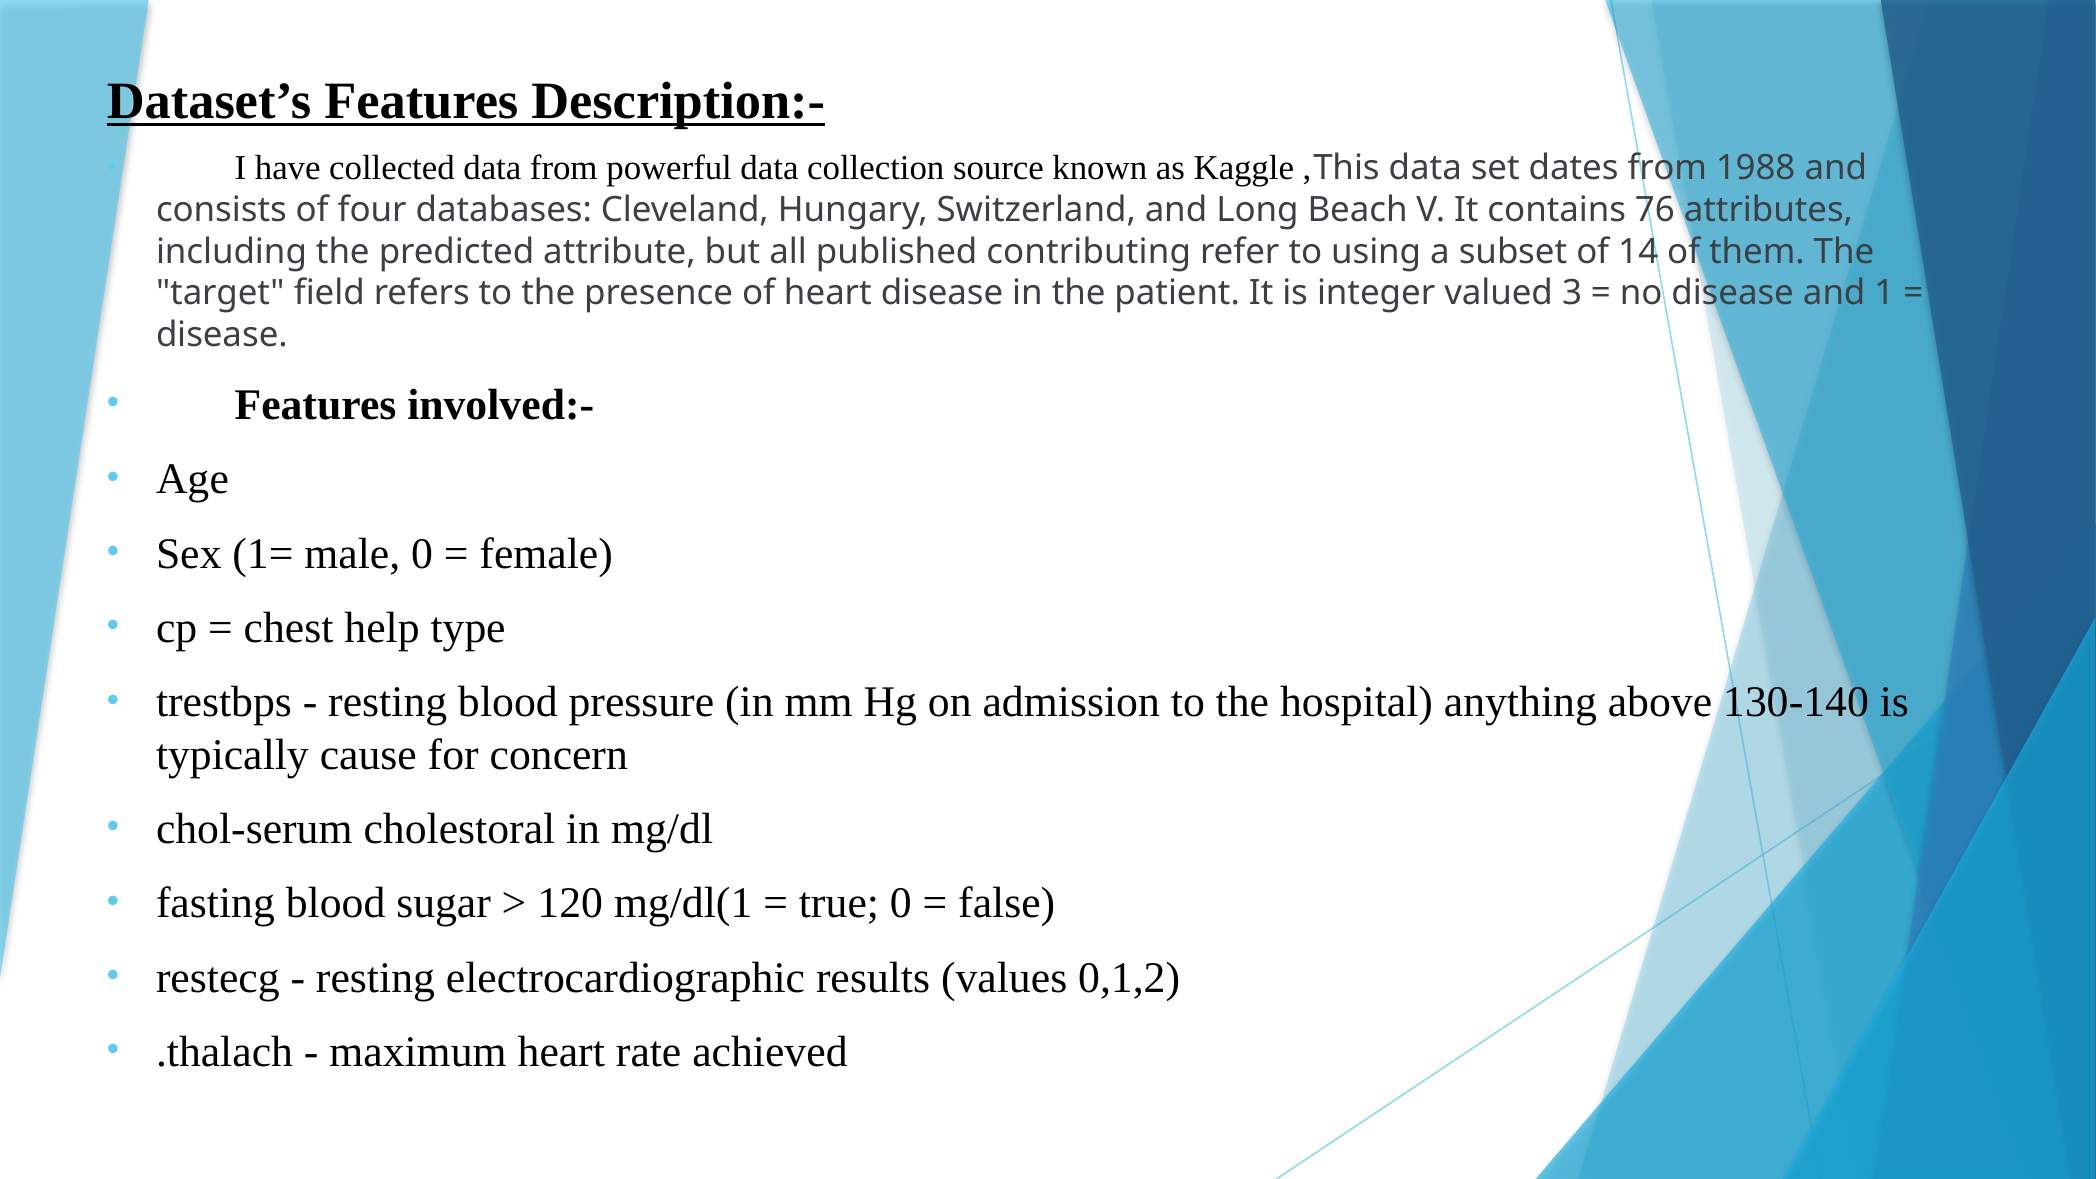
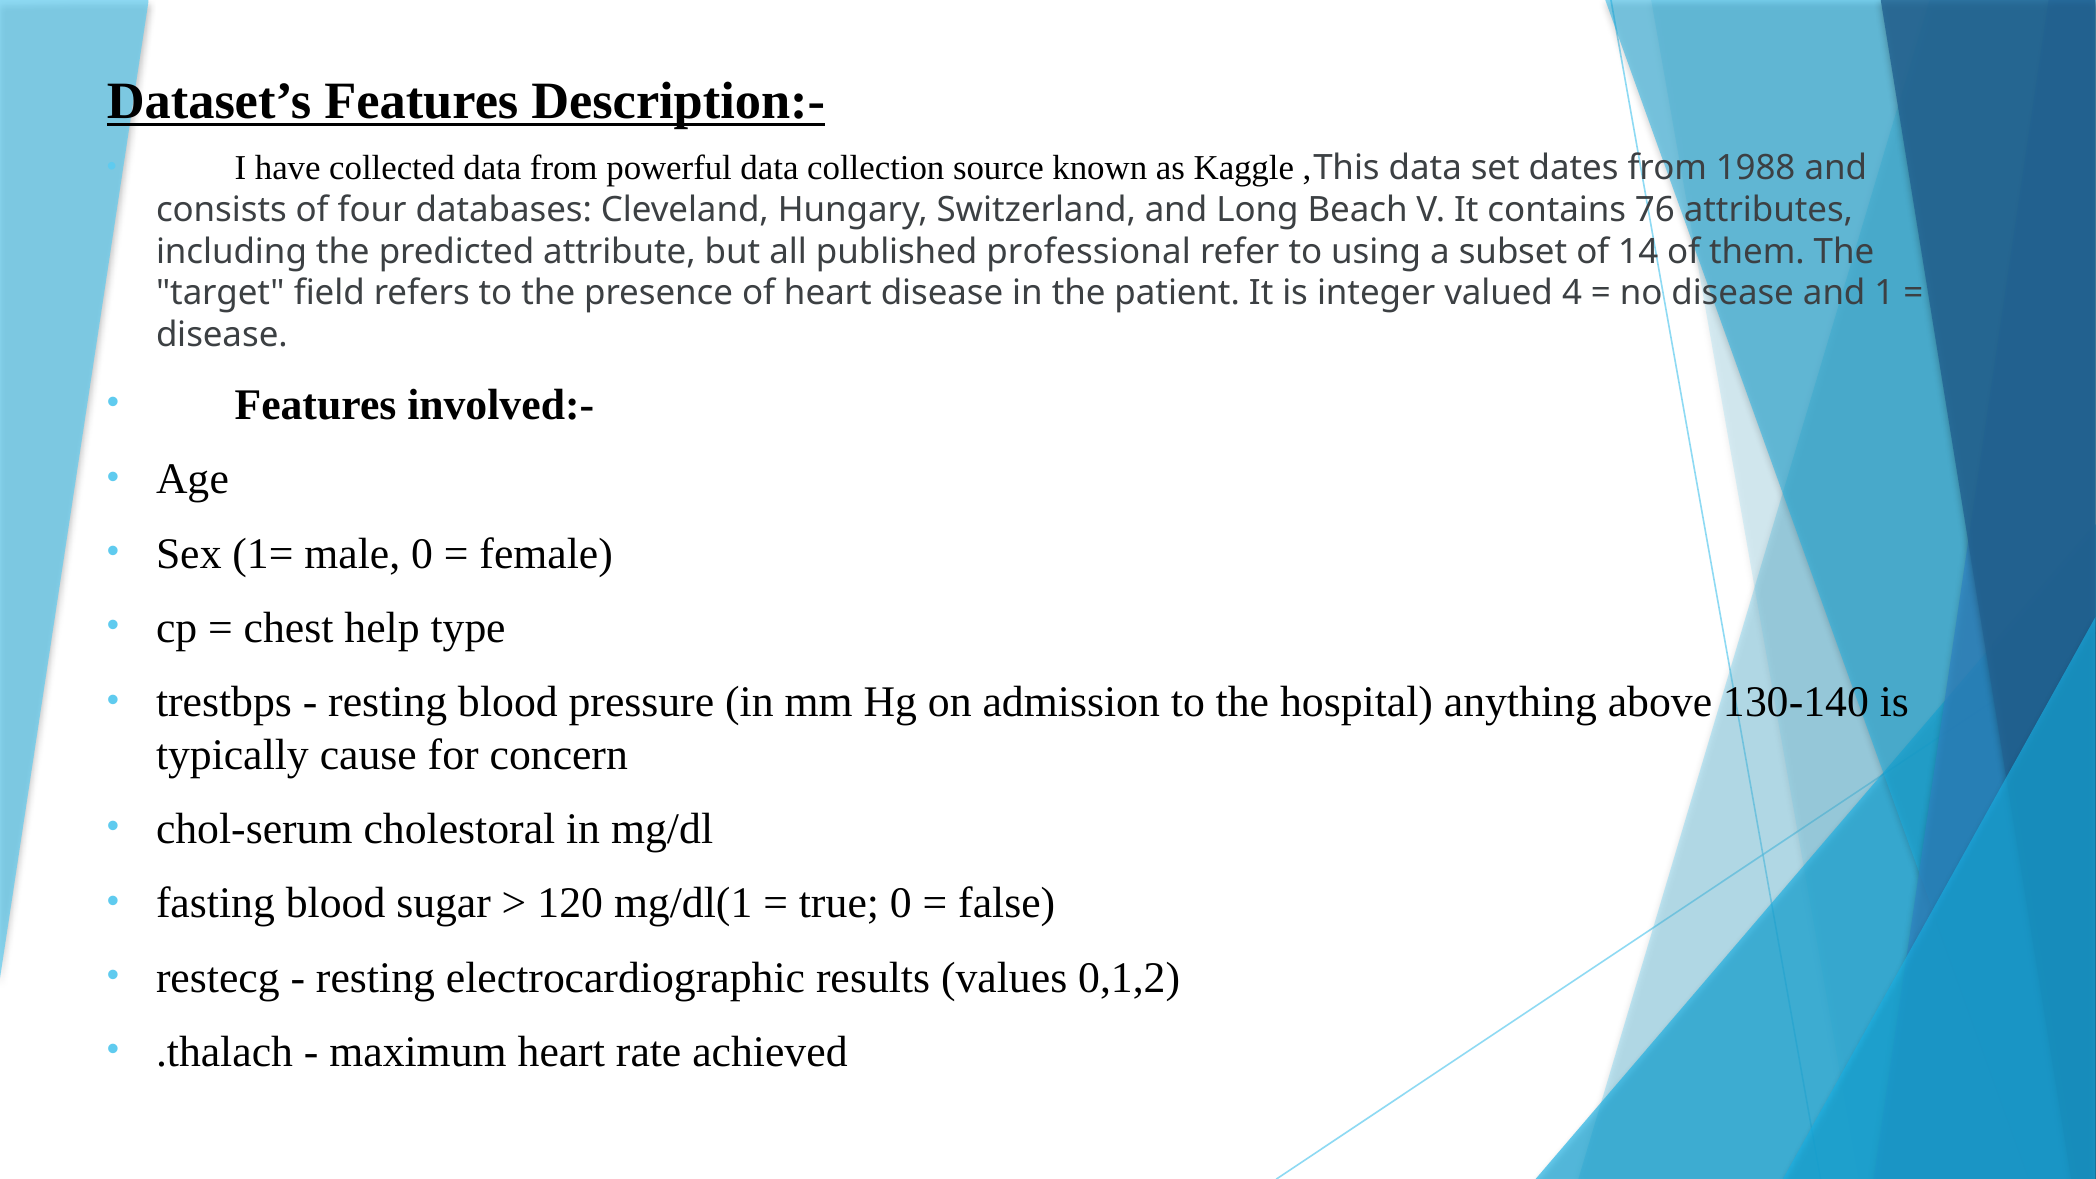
contributing: contributing -> professional (1089, 252)
3: 3 -> 4 (1572, 293)
